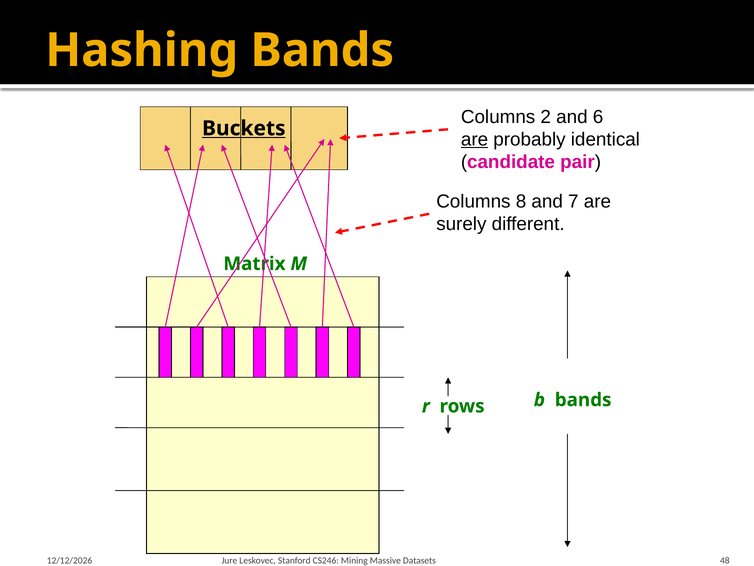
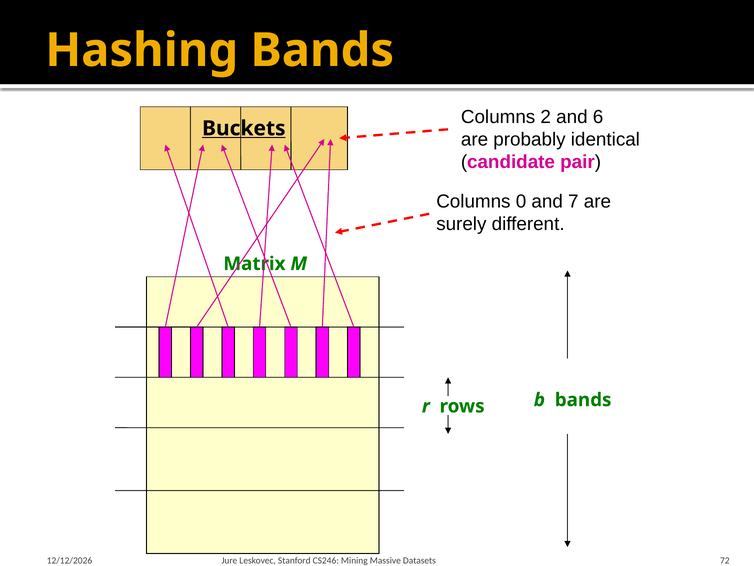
are underline: present -> none (475, 139)
8: 8 -> 0 (521, 201)
48: 48 -> 72 (725, 560)
